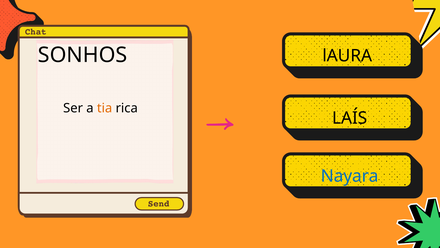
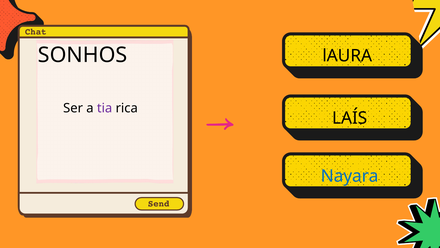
tia colour: orange -> purple (105, 108)
